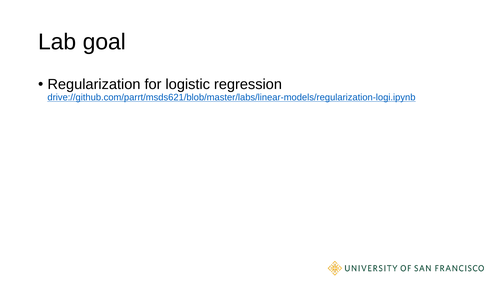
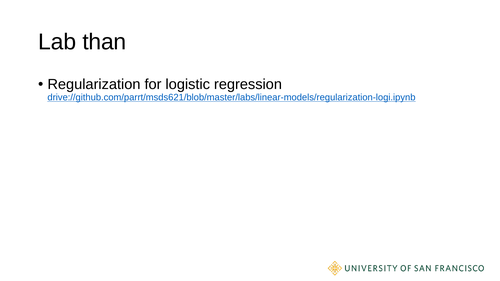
goal: goal -> than (104, 42)
